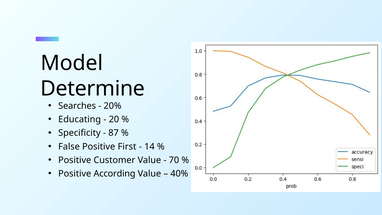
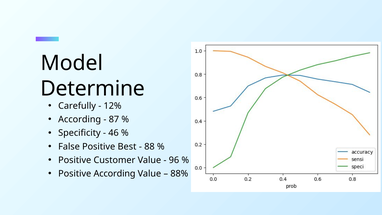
Searches: Searches -> Carefully (77, 106)
20%: 20% -> 12% (113, 106)
Educating: Educating -> According (80, 119)
20: 20 -> 87 (114, 119)
87: 87 -> 46 (113, 133)
First: First -> Best (127, 146)
14: 14 -> 88 (149, 146)
70: 70 -> 96 (174, 160)
40%: 40% -> 88% (179, 174)
